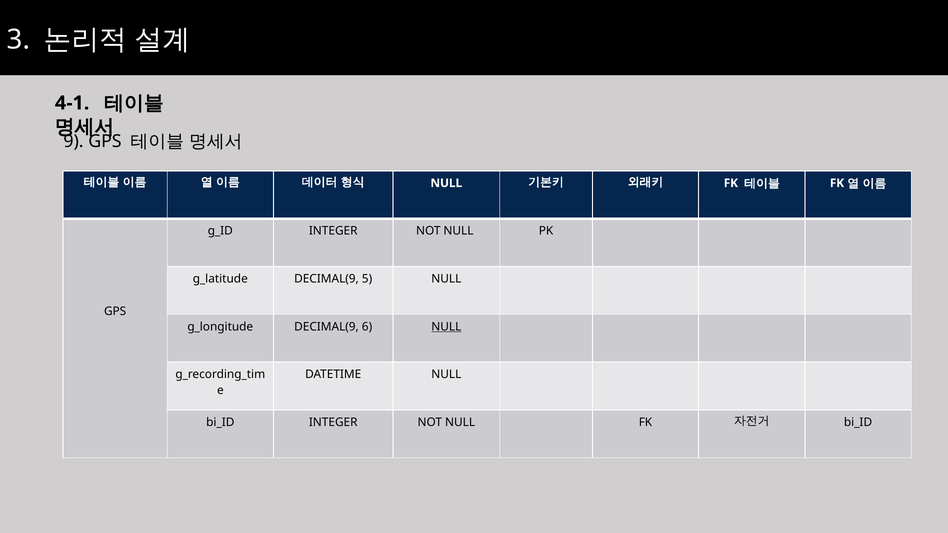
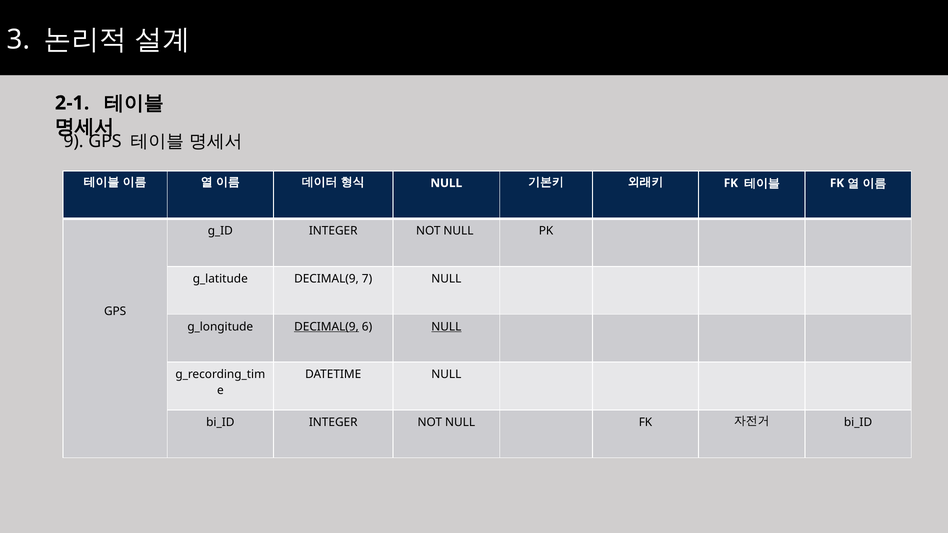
4-1: 4-1 -> 2-1 (72, 103)
5: 5 -> 7 (367, 279)
DECIMAL(9 underline: none -> present (326, 327)
